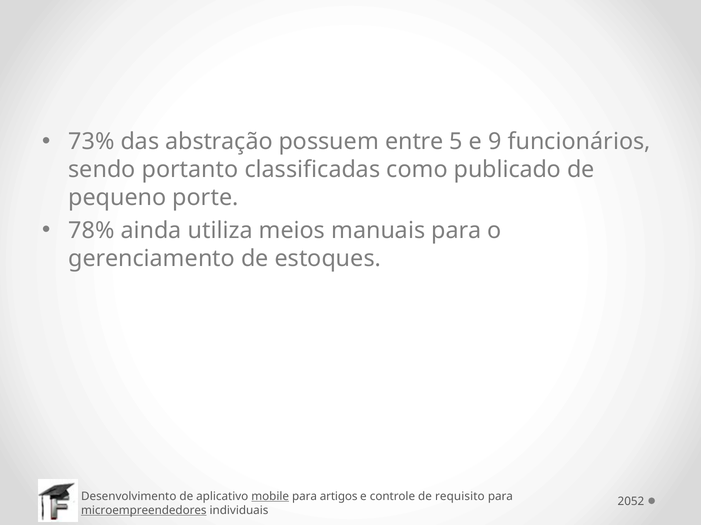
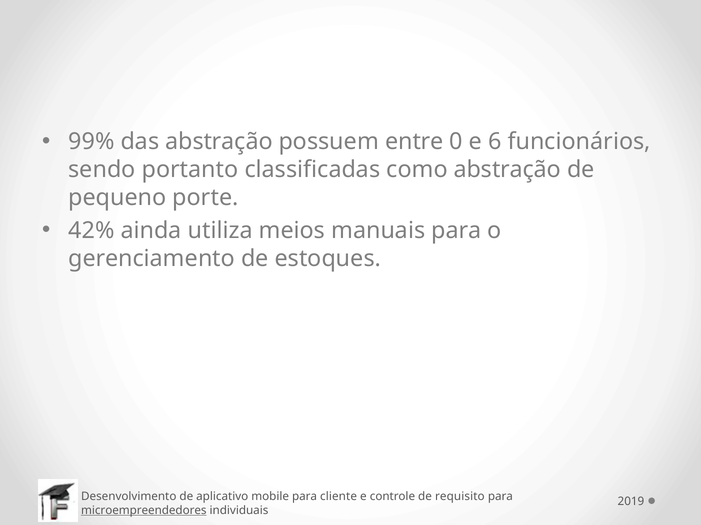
73%: 73% -> 99% (91, 142)
5: 5 -> 0 (456, 142)
9: 9 -> 6 (495, 142)
como publicado: publicado -> abstração (507, 170)
78%: 78% -> 42% (91, 231)
mobile underline: present -> none (270, 497)
artigos: artigos -> cliente (339, 497)
2052: 2052 -> 2019 (631, 502)
